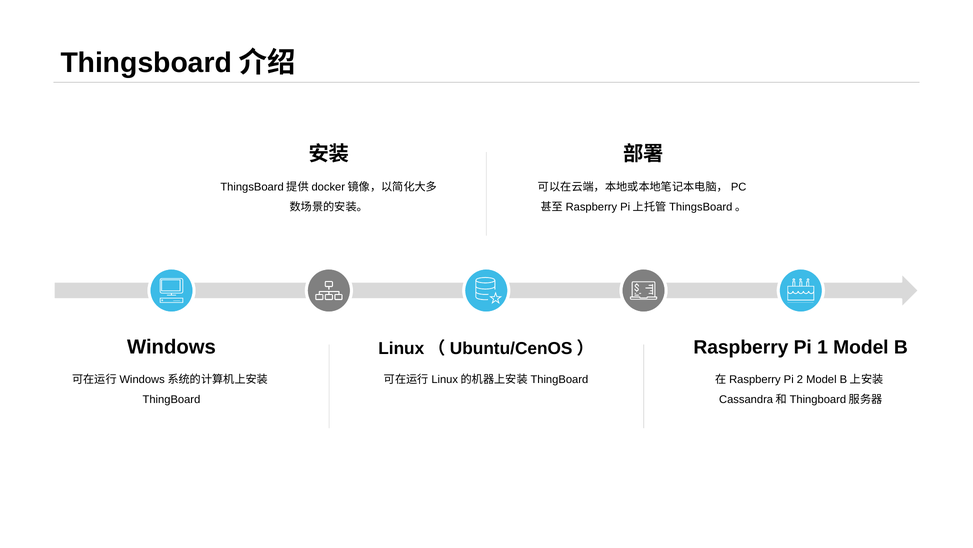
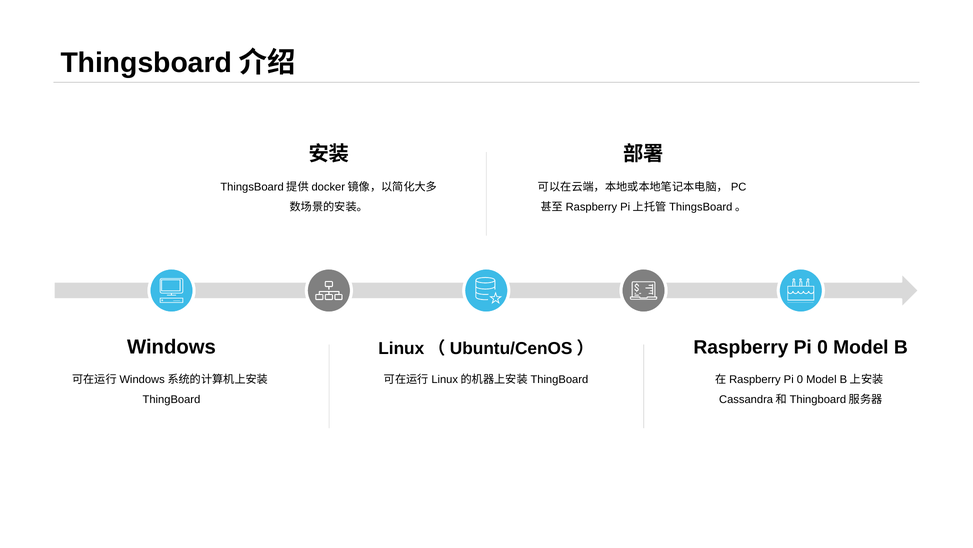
Raspberry Pi 1: 1 -> 0 (823, 347)
2: 2 -> 0 (800, 379)
